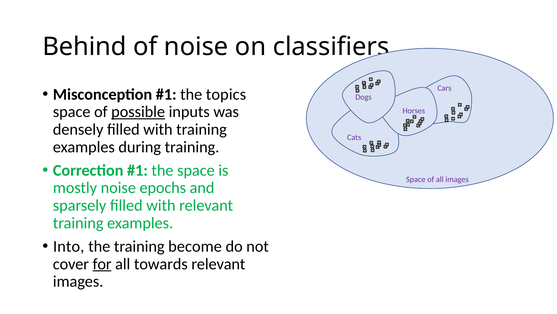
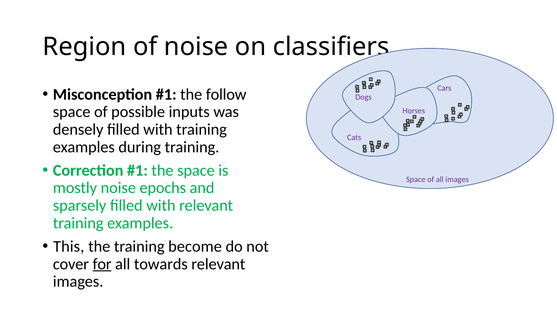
Behind: Behind -> Region (84, 47)
topics: topics -> follow (226, 94)
possible underline: present -> none (138, 112)
Into: Into -> This (69, 246)
